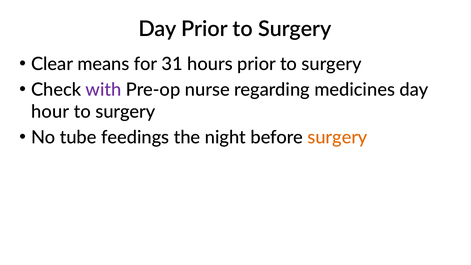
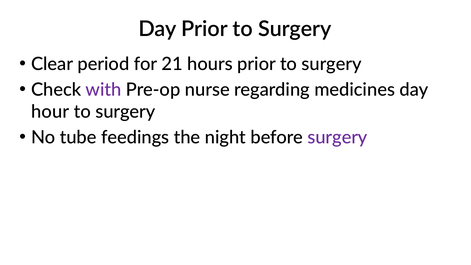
means: means -> period (103, 64)
31: 31 -> 21 (172, 64)
surgery colour: orange -> purple (337, 137)
